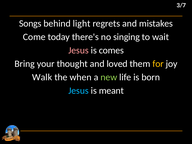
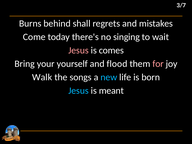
Songs: Songs -> Burns (30, 23)
light: light -> shall (82, 23)
thought: thought -> yourself (72, 64)
loved: loved -> flood (117, 64)
for colour: yellow -> pink (158, 64)
when: when -> songs (81, 77)
new colour: light green -> light blue (109, 77)
